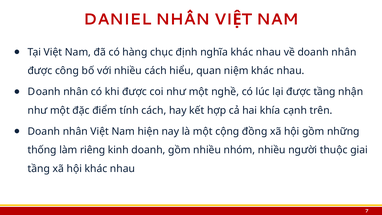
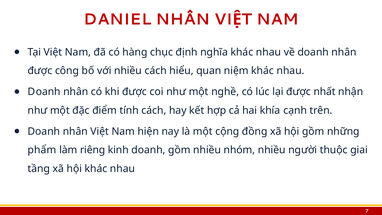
được tầng: tầng -> nhất (325, 92)
thống: thống -> phẩm (42, 150)
